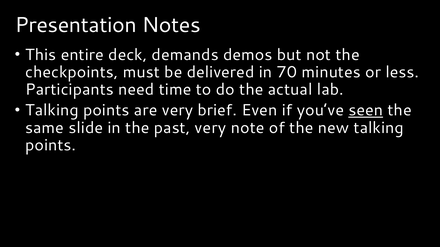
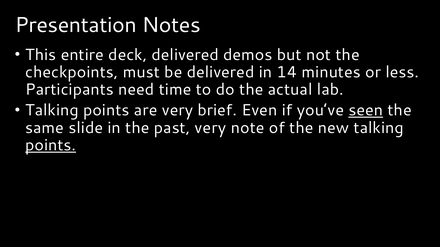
deck demands: demands -> delivered (185, 55)
70: 70 -> 14 (287, 72)
points underline: none -> present (51, 145)
